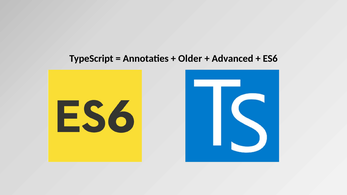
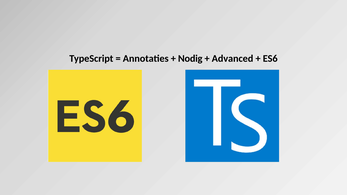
Older: Older -> Nodig (190, 59)
